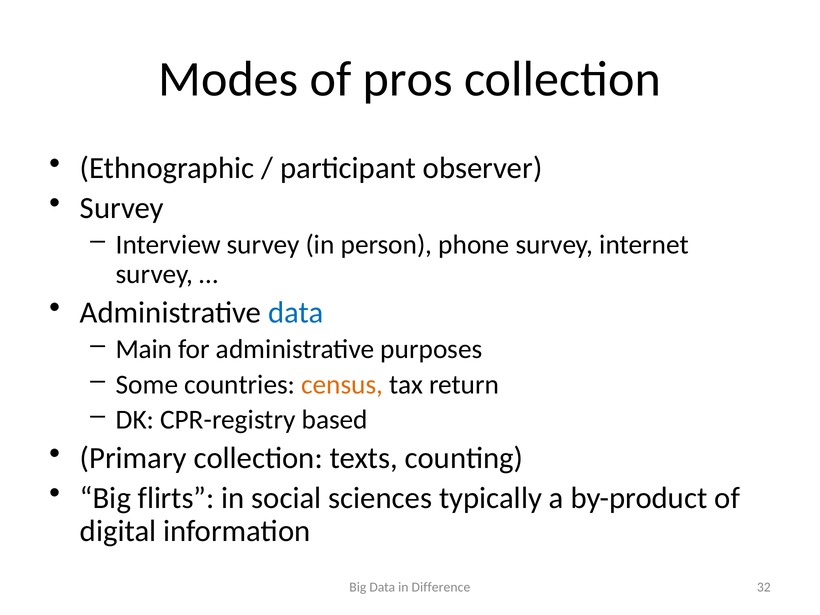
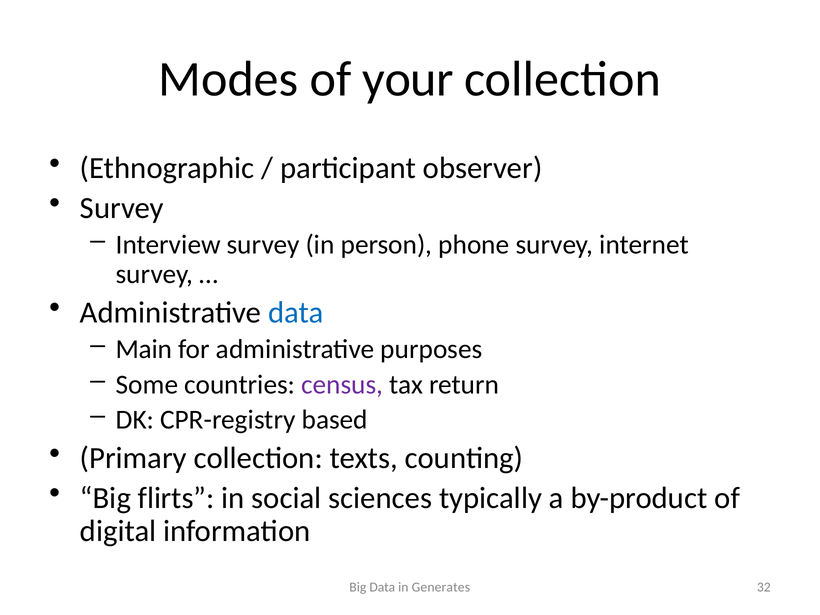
pros: pros -> your (408, 79)
census colour: orange -> purple (342, 385)
Difference: Difference -> Generates (441, 587)
